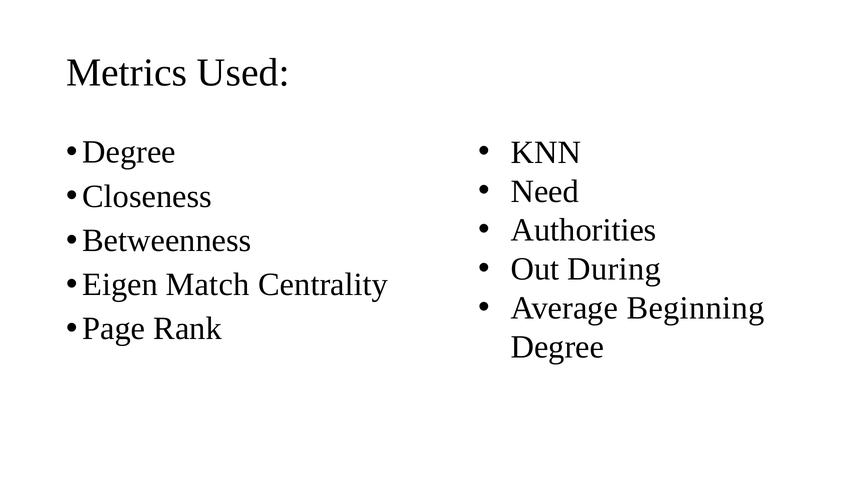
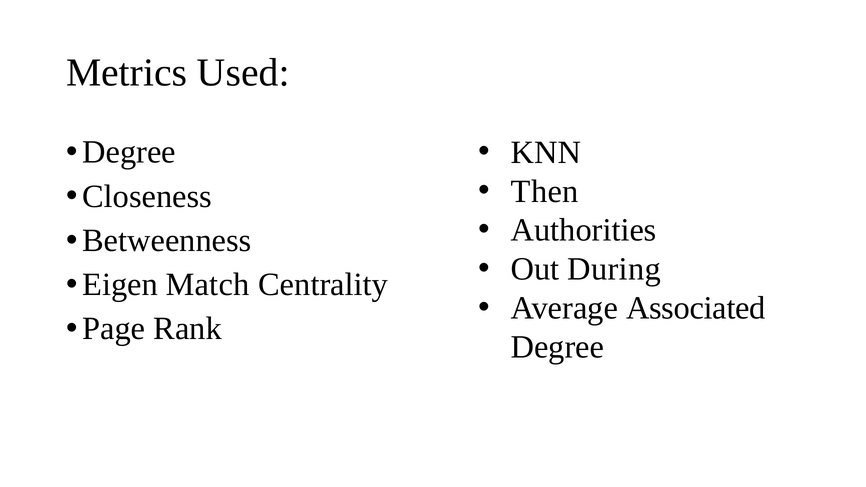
Need: Need -> Then (545, 191)
Beginning: Beginning -> Associated (696, 308)
